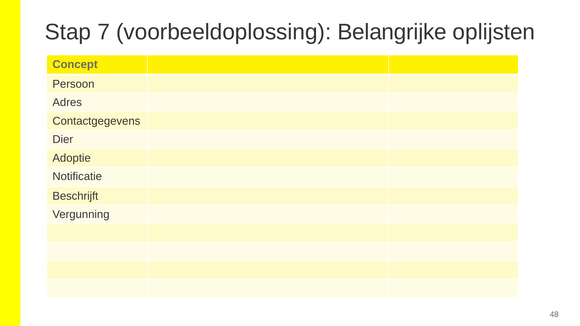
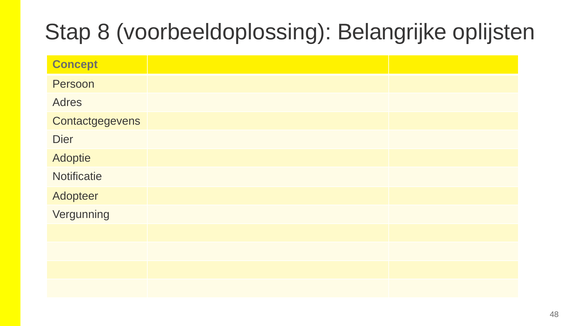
7: 7 -> 8 (104, 32)
Beschrijft: Beschrijft -> Adopteer (75, 196)
